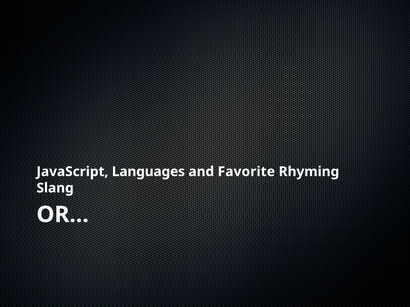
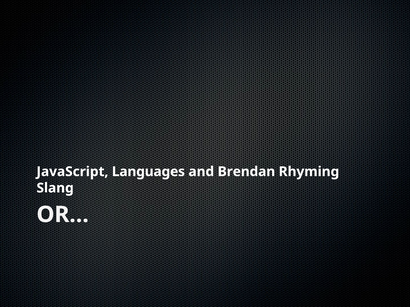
Favorite: Favorite -> Brendan (246, 172)
